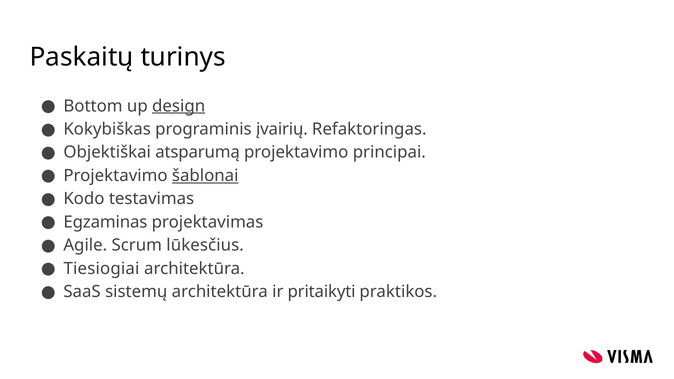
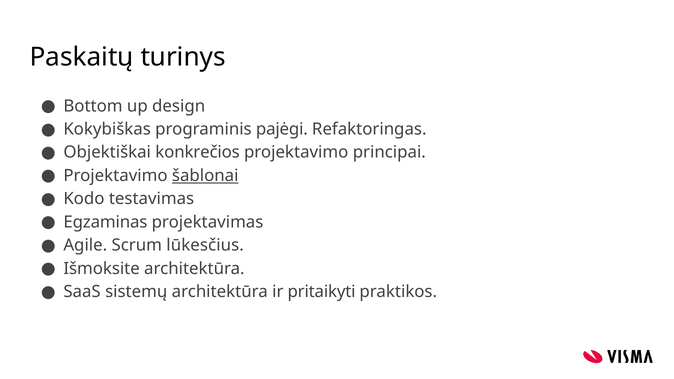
design underline: present -> none (179, 106)
įvairių: įvairių -> pajėgi (282, 129)
atsparumą: atsparumą -> konkrečios (198, 152)
Tiesiogiai: Tiesiogiai -> Išmoksite (102, 269)
